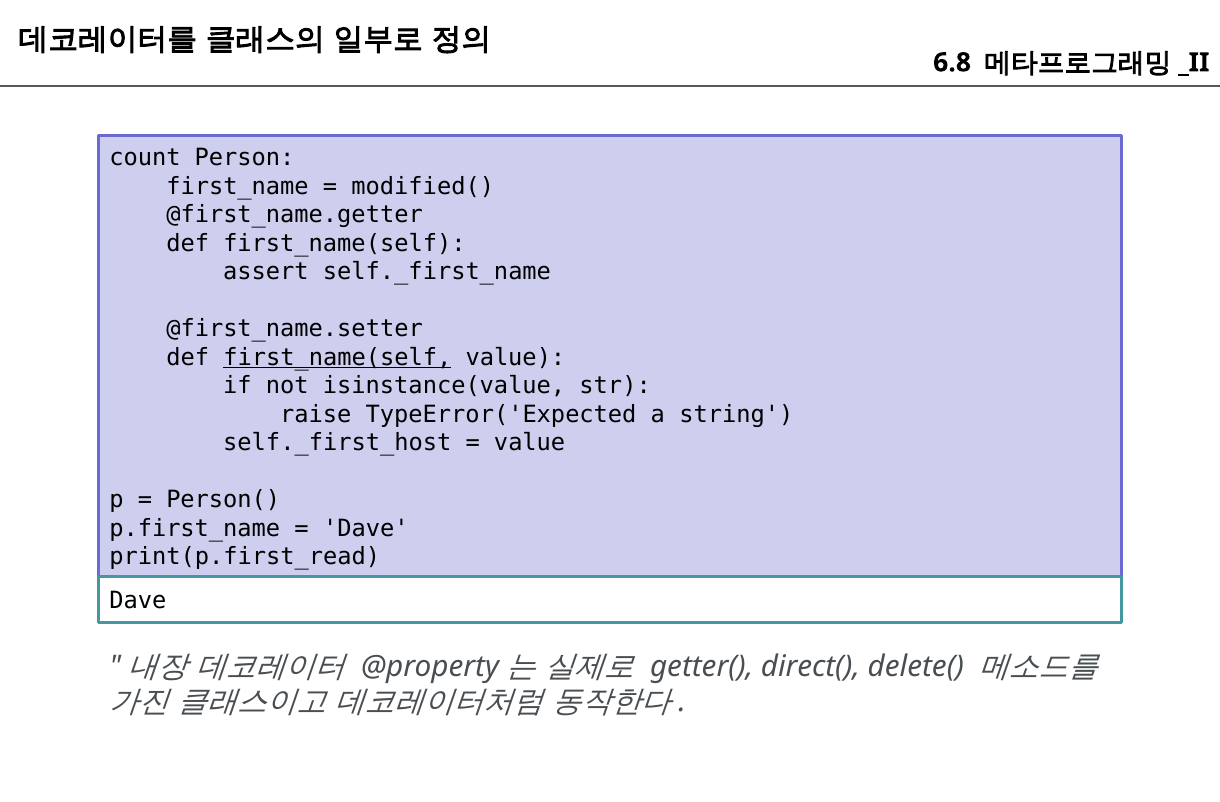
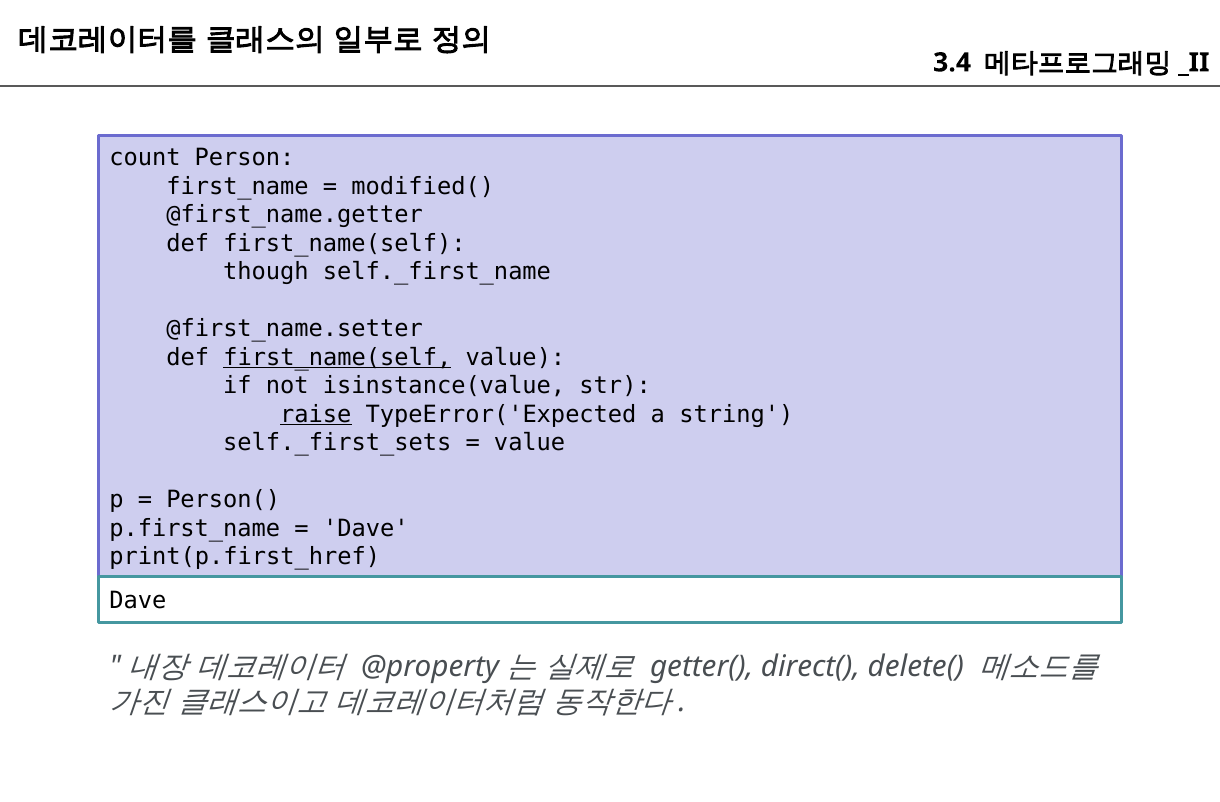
6.8: 6.8 -> 3.4 (952, 63)
assert: assert -> though (266, 272)
raise underline: none -> present (316, 414)
self._first_host: self._first_host -> self._first_sets (337, 443)
print(p.first_read: print(p.first_read -> print(p.first_href (245, 556)
